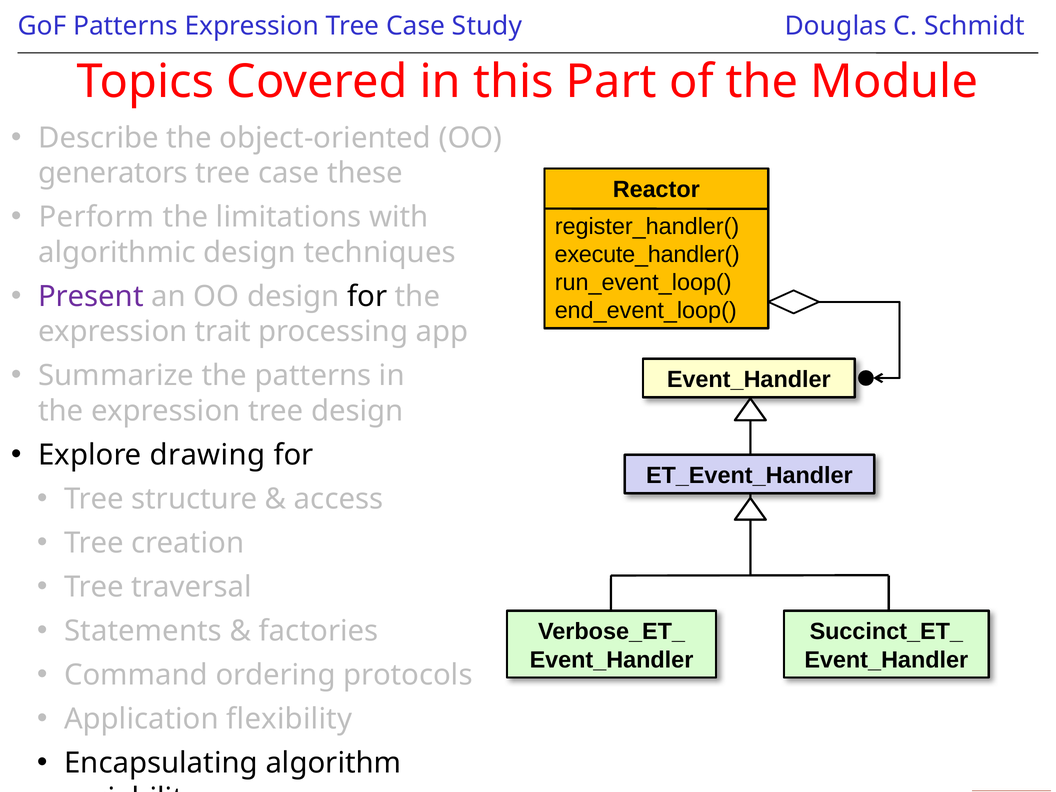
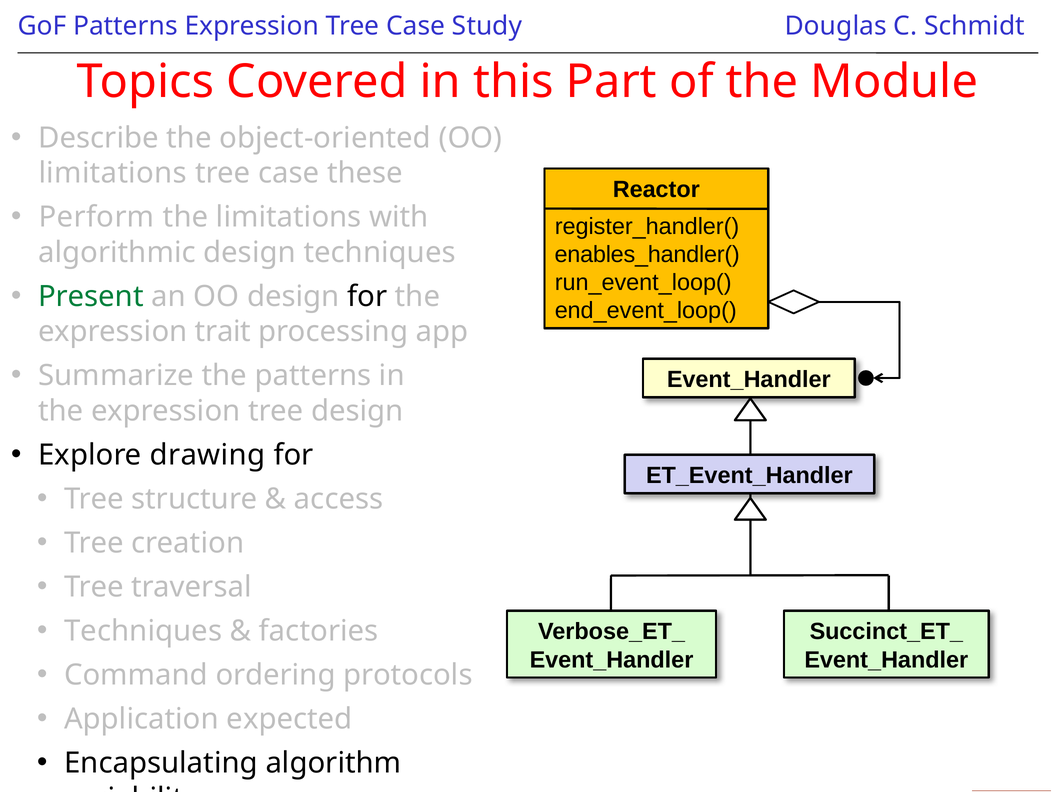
generators: generators -> limitations (113, 173)
execute_handler(: execute_handler( -> enables_handler( (647, 254)
Present colour: purple -> green (91, 297)
Statements: Statements -> Techniques (143, 631)
flexibility: flexibility -> expected (289, 719)
